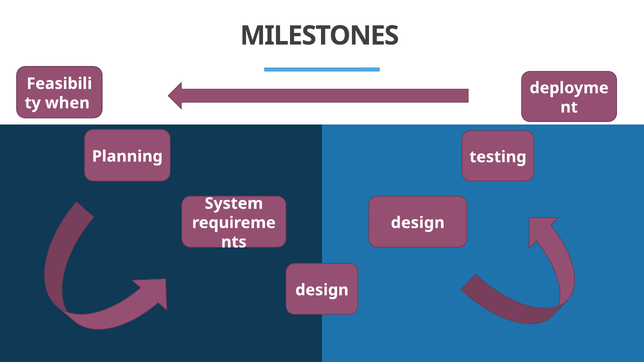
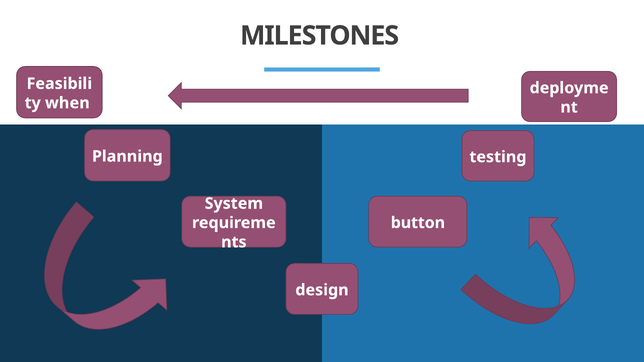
design: design -> button (418, 223)
